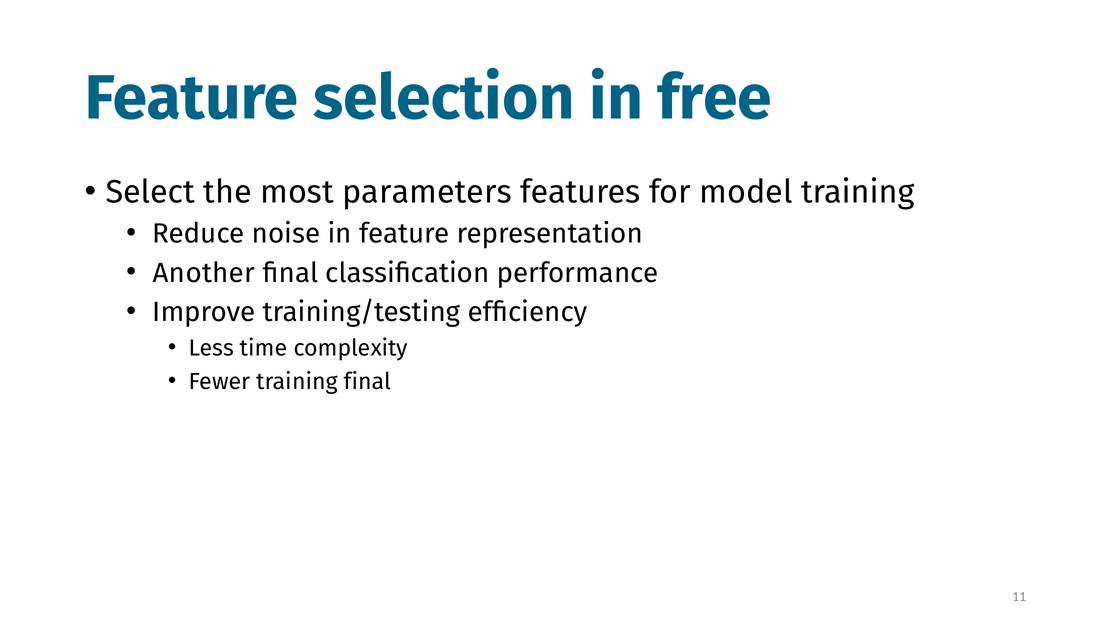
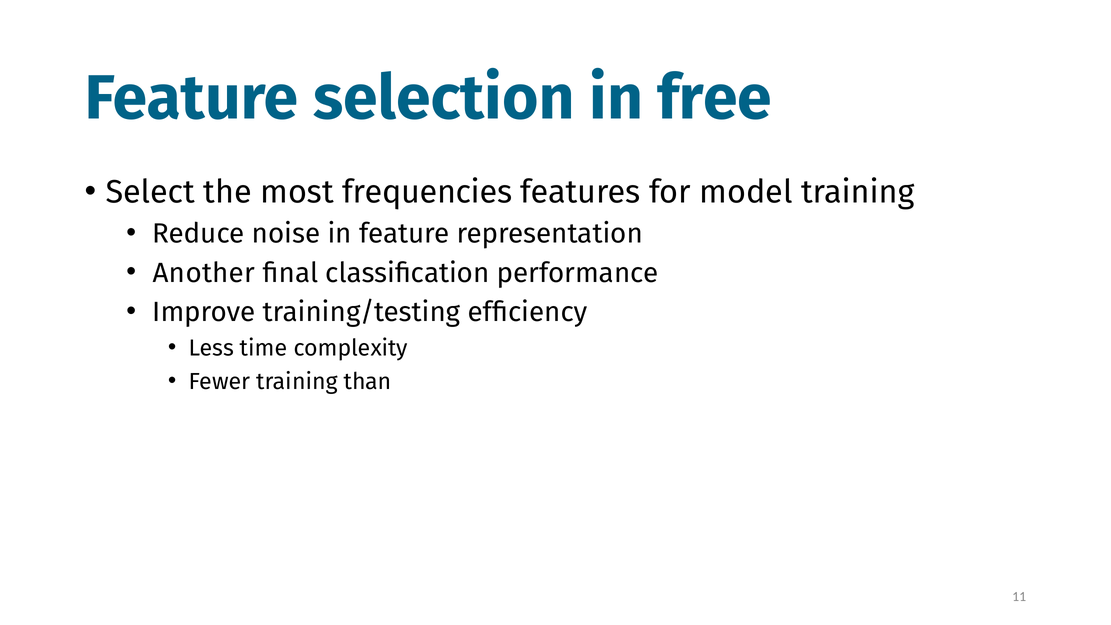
parameters: parameters -> frequencies (427, 192)
training final: final -> than (368, 382)
